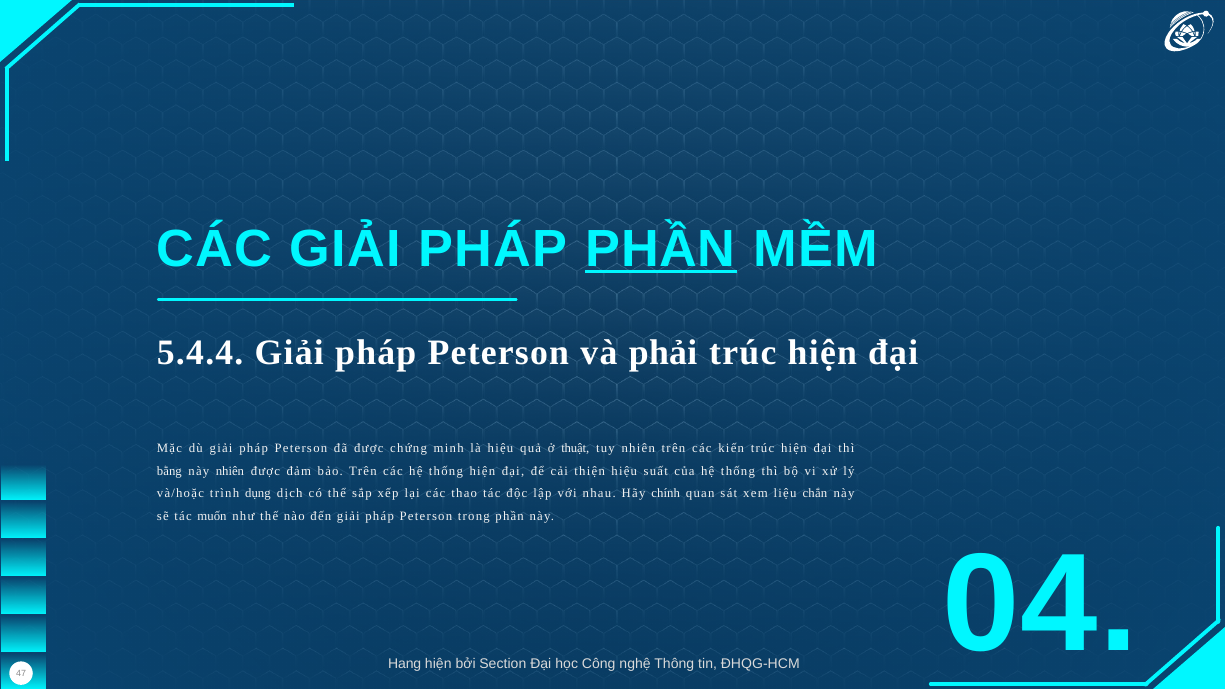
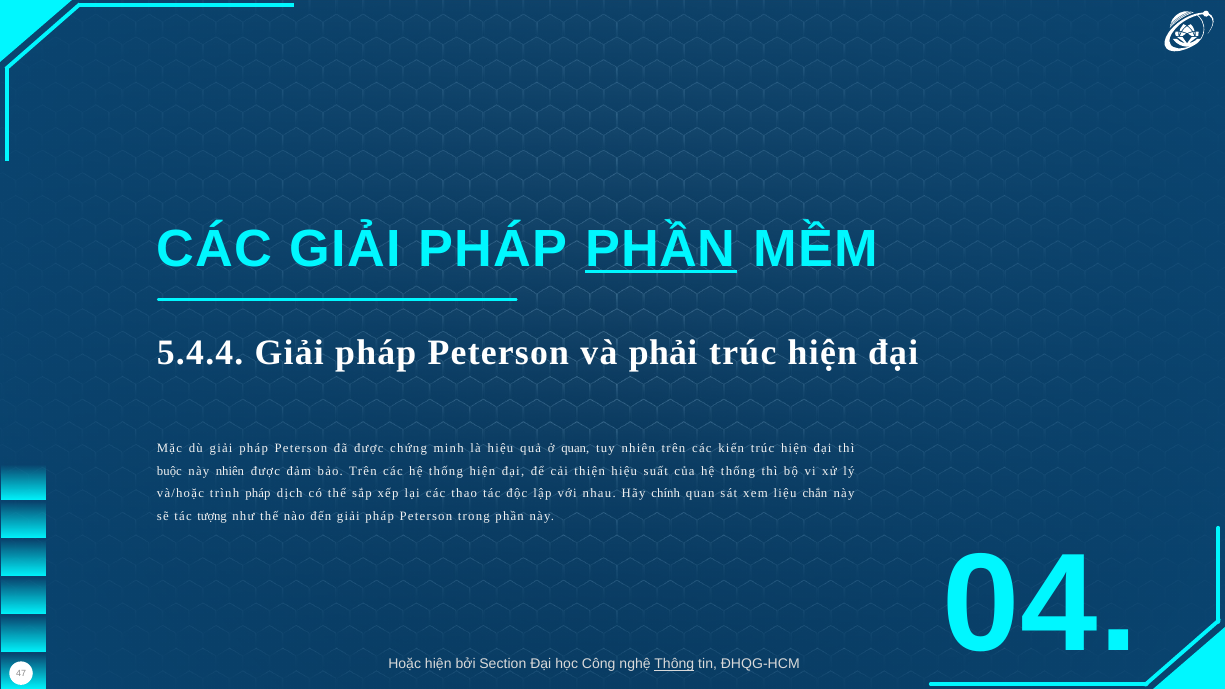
ở thuật: thuật -> quan (575, 448)
bằng: bằng -> buộc (169, 471)
trình dụng: dụng -> pháp (258, 494)
muốn: muốn -> tượng (212, 517)
Hang: Hang -> Hoặc (405, 664)
Thông underline: none -> present (674, 664)
